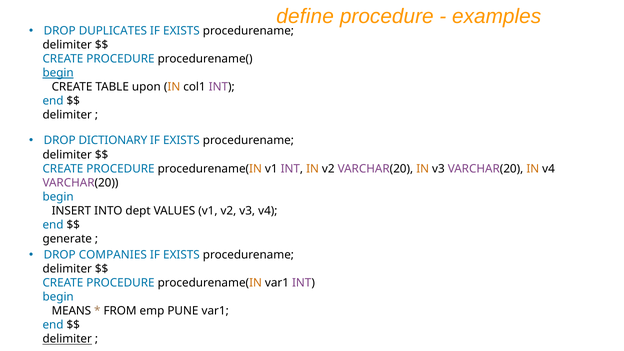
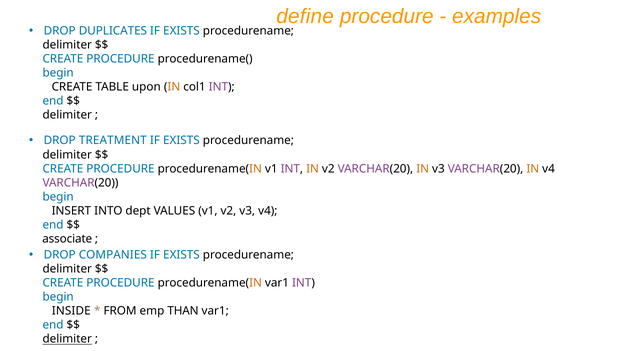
begin underline: present -> none (58, 73)
DICTIONARY: DICTIONARY -> TREATMENT (113, 141)
generate: generate -> associate (67, 239)
MEANS: MEANS -> INSIDE (71, 311)
PUNE: PUNE -> THAN (183, 311)
